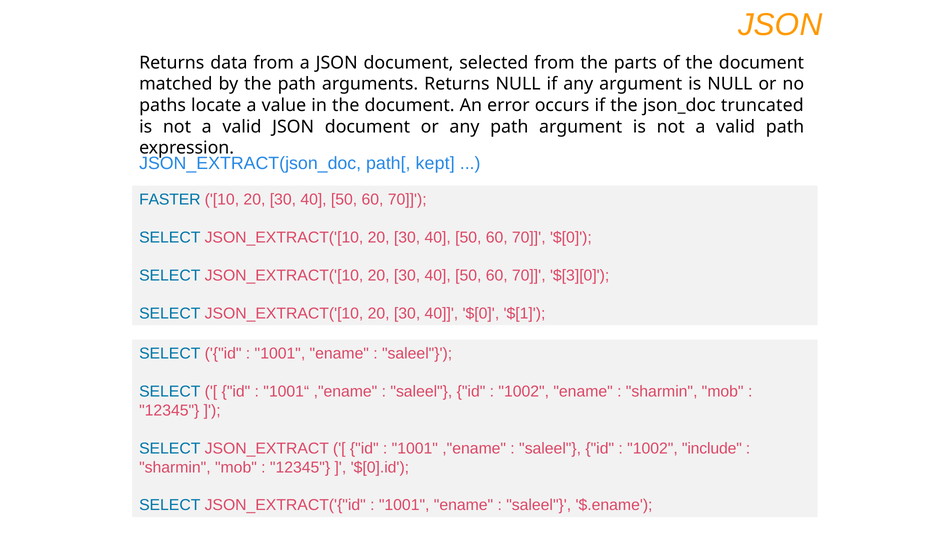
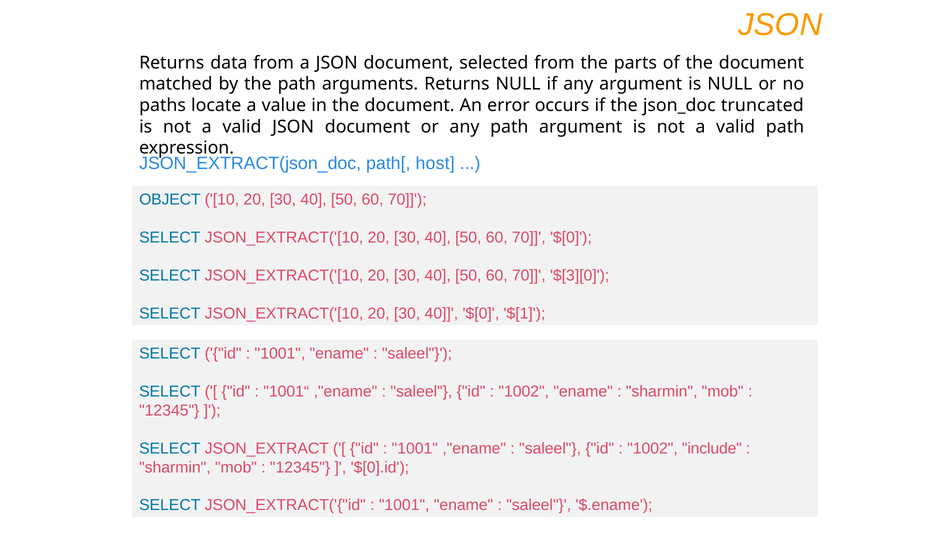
kept: kept -> host (435, 164)
FASTER: FASTER -> OBJECT (170, 200)
